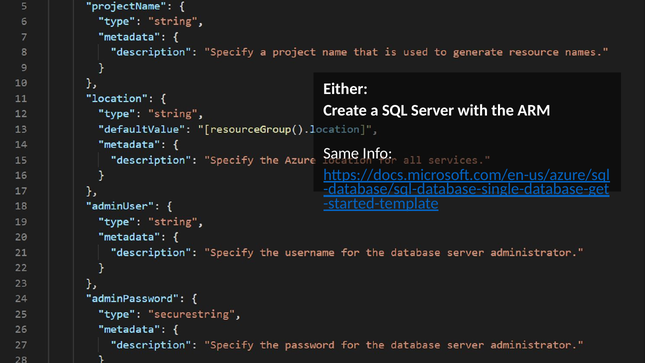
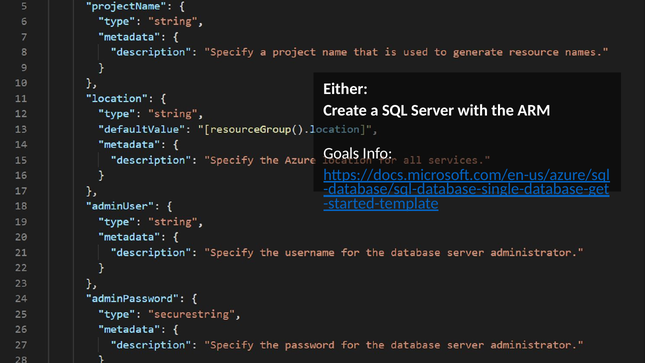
Same: Same -> Goals (341, 153)
